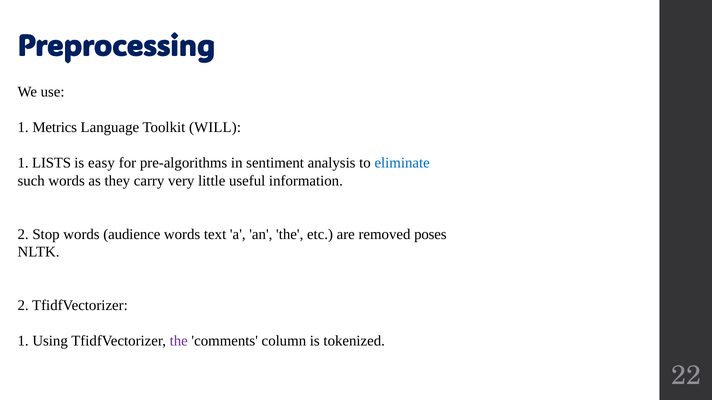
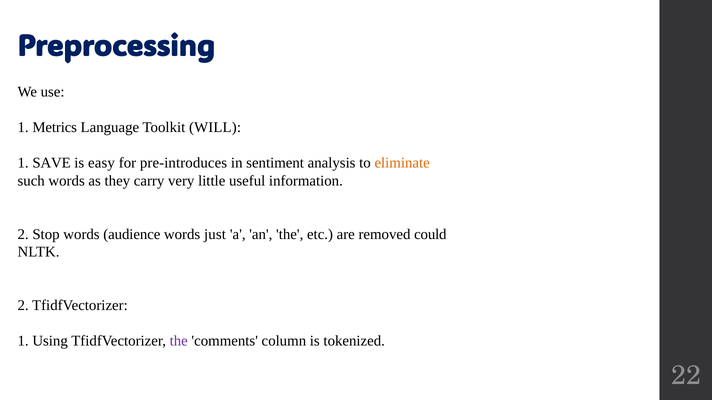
LISTS: LISTS -> SAVE (52, 163)
pre-algorithms: pre-algorithms -> pre-introduces (184, 163)
eliminate colour: blue -> orange (402, 163)
text: text -> just (215, 234)
poses: poses -> could (430, 234)
